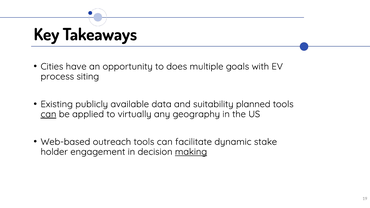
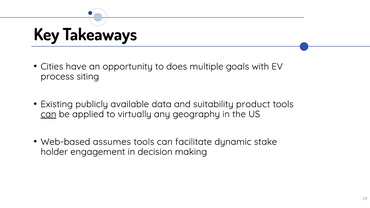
planned: planned -> product (253, 104)
outreach: outreach -> assumes (112, 142)
making underline: present -> none (191, 152)
